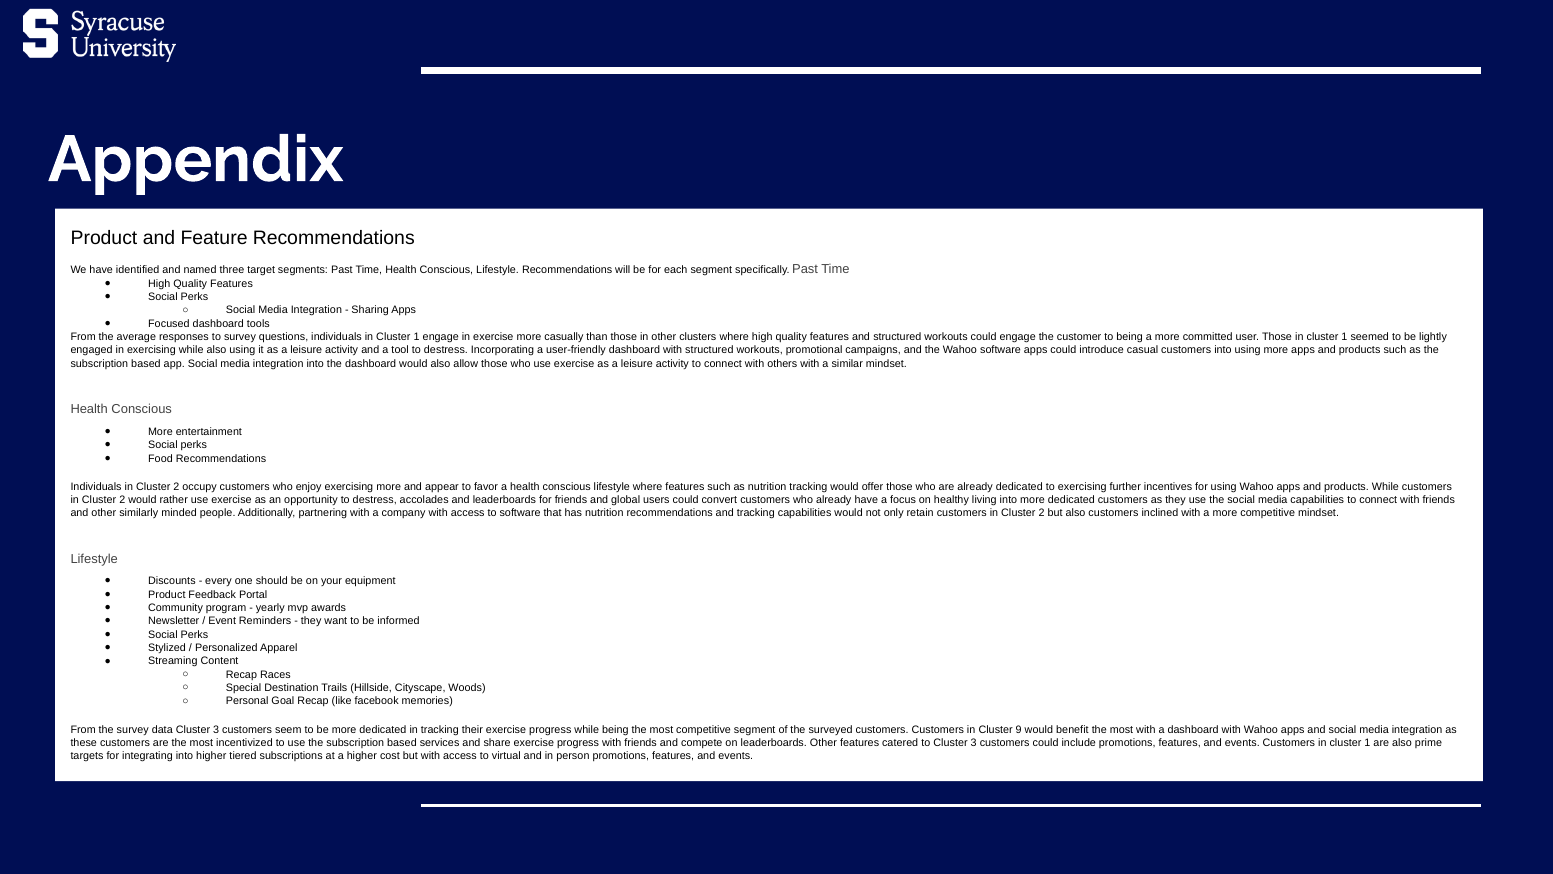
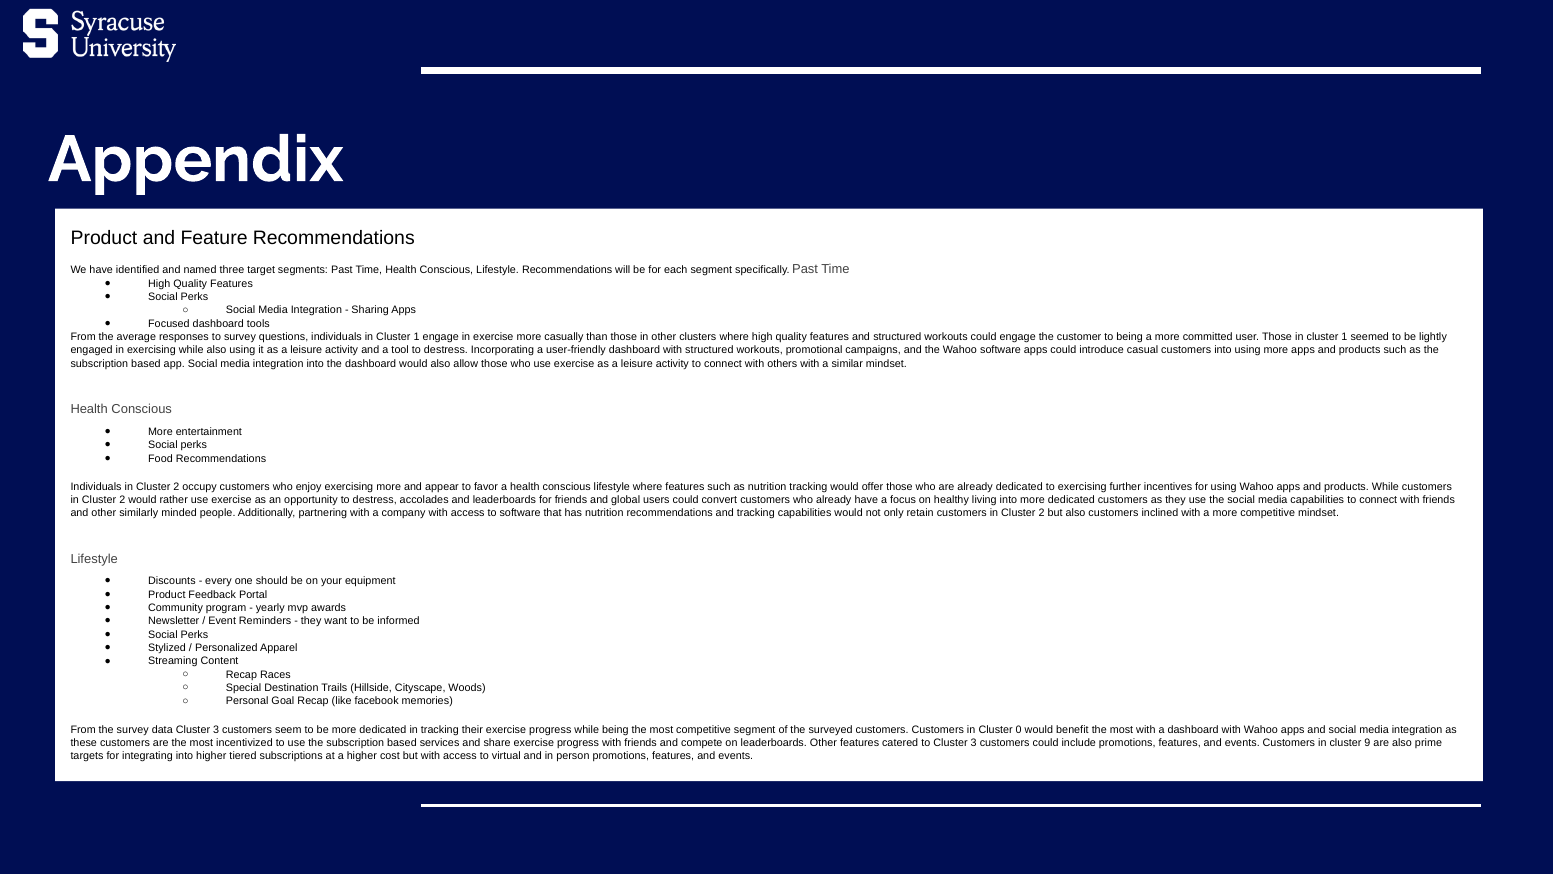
9: 9 -> 0 (1019, 729)
Customers in cluster 1: 1 -> 9 (1367, 742)
